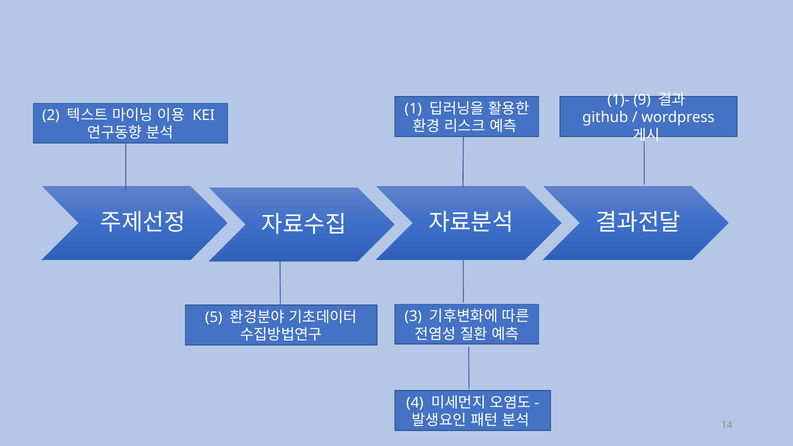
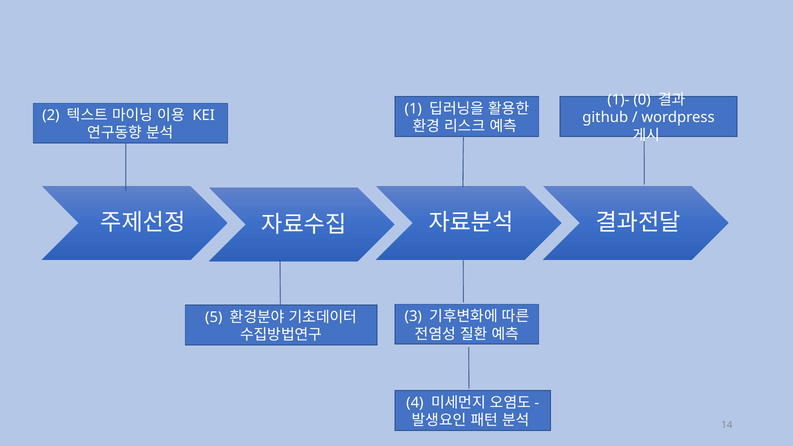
9: 9 -> 0 (642, 100)
